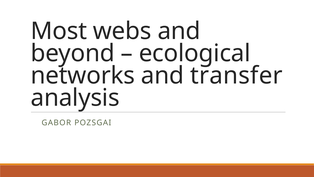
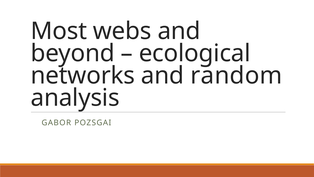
transfer: transfer -> random (236, 76)
